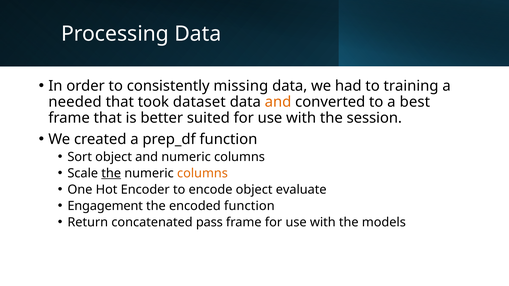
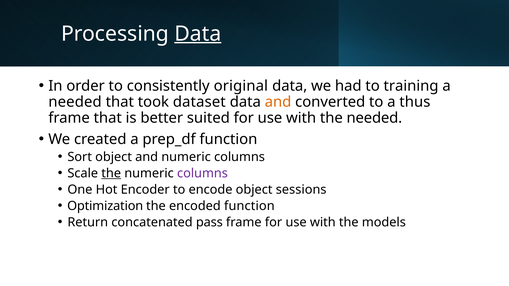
Data underline: none -> present (198, 34)
missing: missing -> original (241, 86)
best: best -> thus (415, 102)
the session: session -> needed (374, 118)
columns colour: orange -> purple (202, 173)
evaluate: evaluate -> sessions (301, 190)
Engagement: Engagement -> Optimization (105, 206)
